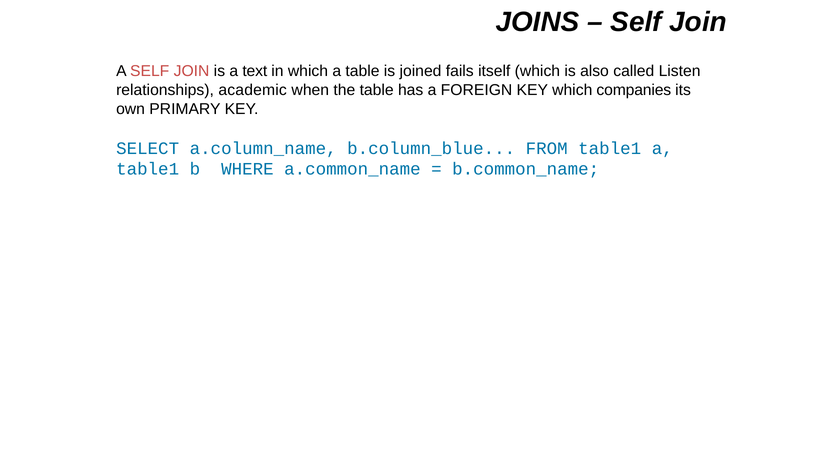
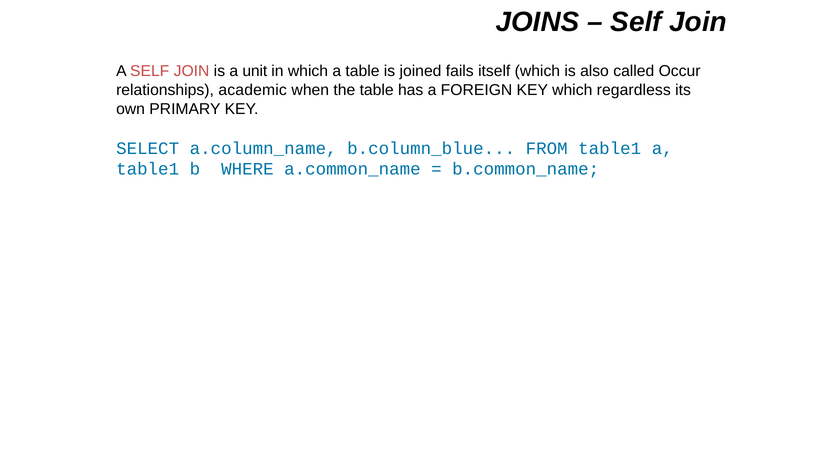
text: text -> unit (255, 71)
Listen: Listen -> Occur (680, 71)
companies: companies -> regardless (634, 90)
